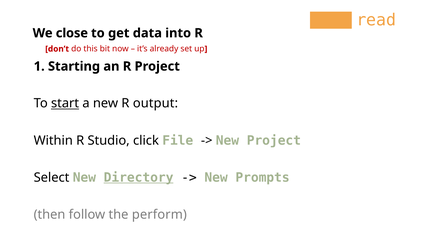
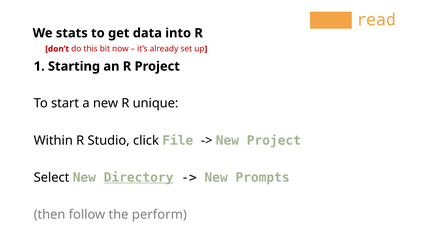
close: close -> stats (72, 33)
start underline: present -> none (65, 103)
output: output -> unique (156, 103)
